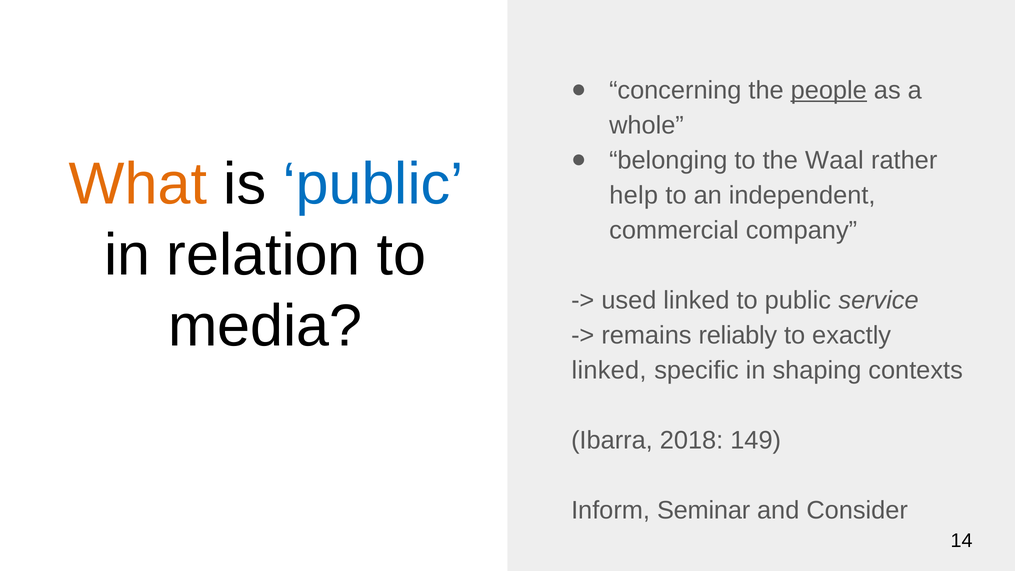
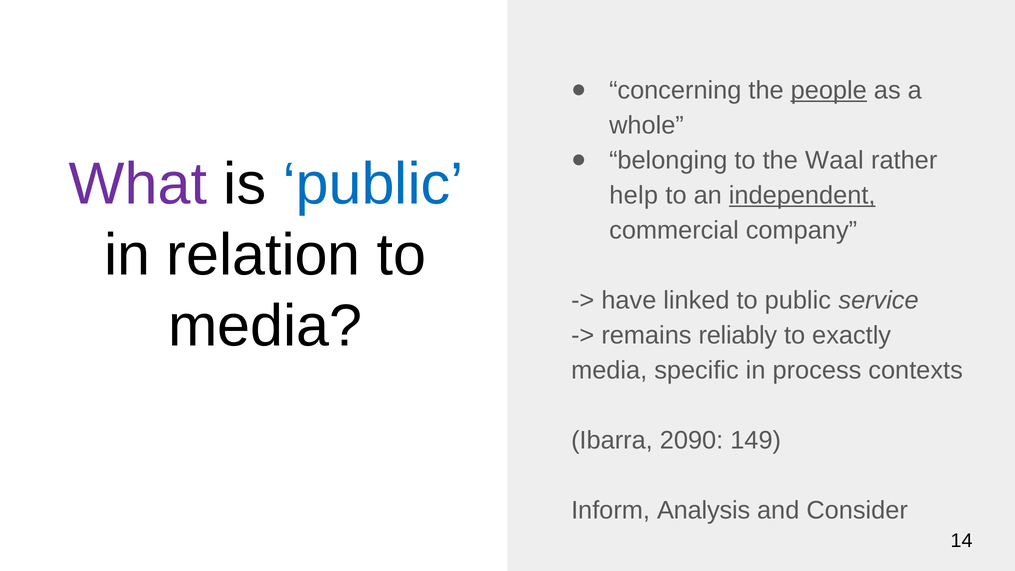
What colour: orange -> purple (138, 184)
independent underline: none -> present (802, 195)
used: used -> have (629, 300)
linked: linked -> media (609, 370)
shaping: shaping -> process (817, 370)
2018: 2018 -> 2090 (692, 440)
Seminar: Seminar -> Analysis (704, 510)
